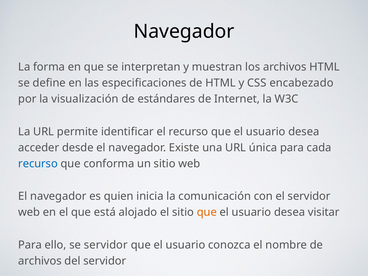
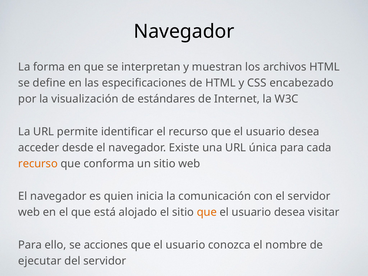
recurso colour: blue -> orange (38, 164)
se servidor: servidor -> acciones (106, 245)
archivos: archivos -> ejecutar (40, 261)
